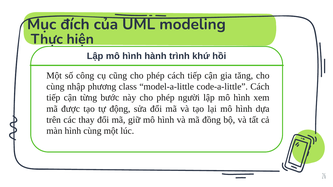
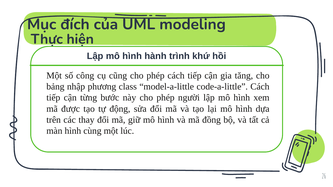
cùng: cùng -> bảng (55, 87)
